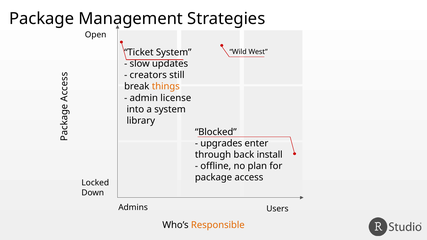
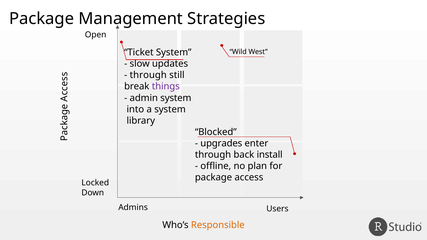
creators: creators -> through (148, 75)
things colour: orange -> purple (166, 87)
admin license: license -> system (176, 98)
